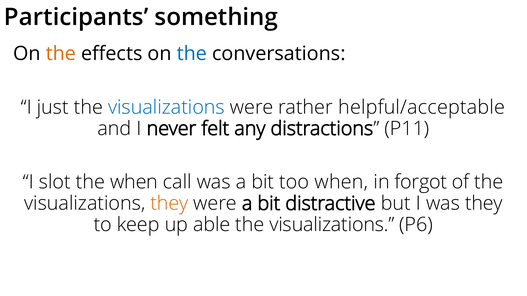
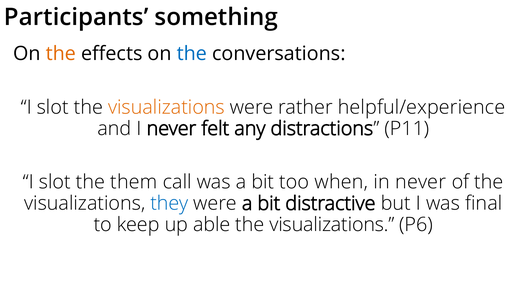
just: just -> slot (53, 107)
visualizations colour: blue -> orange (166, 107)
helpful/acceptable: helpful/acceptable -> helpful/experience (422, 107)
the when: when -> them (134, 182)
in forgot: forgot -> never (421, 182)
they colour: orange -> blue (169, 204)
was they: they -> final (484, 204)
